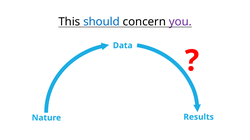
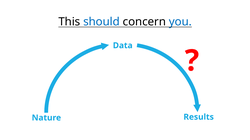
you colour: purple -> blue (180, 22)
